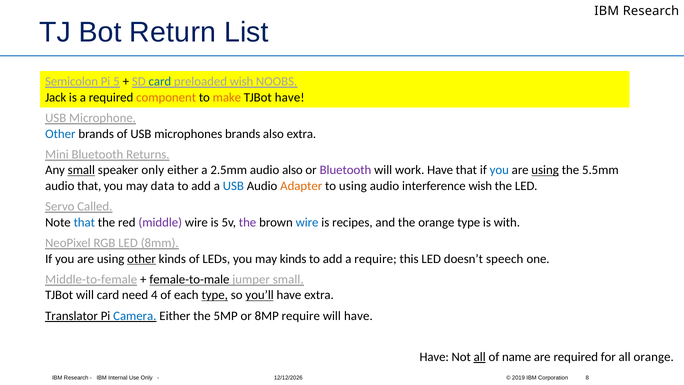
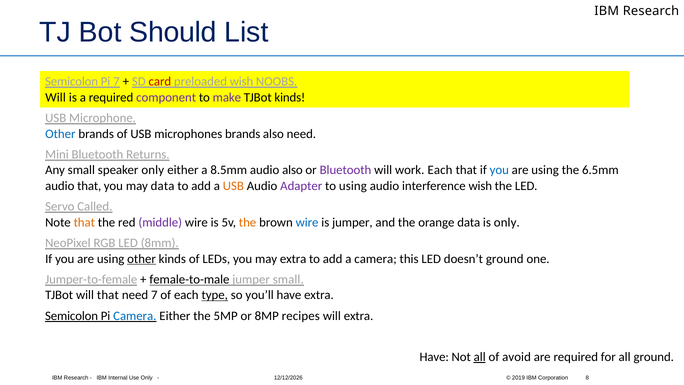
Return: Return -> Should (173, 32)
Pi 5: 5 -> 7 (116, 82)
card colour: blue -> red (160, 82)
Jack: Jack -> Will (56, 97)
component colour: orange -> purple (166, 97)
make colour: orange -> purple (227, 97)
TJBot have: have -> kinds (290, 97)
also extra: extra -> need (301, 134)
small underline: present -> none (81, 170)
2.5mm: 2.5mm -> 8.5mm (229, 170)
work Have: Have -> Each (440, 170)
using underline: present -> none (545, 170)
5.5mm: 5.5mm -> 6.5mm (600, 170)
USB colour: blue -> orange (233, 186)
Adapter colour: orange -> purple (301, 186)
that colour: blue -> orange (84, 222)
the colour: purple -> orange (248, 222)
is recipes: recipes -> jumper (352, 222)
orange type: type -> data (469, 222)
is with: with -> only (507, 222)
may kinds: kinds -> extra (293, 259)
a require: require -> camera (376, 259)
doesn’t speech: speech -> ground (505, 259)
Middle-to-female: Middle-to-female -> Jumper-to-female (91, 279)
will card: card -> that (108, 295)
need 4: 4 -> 7 (154, 295)
you’ll underline: present -> none (260, 295)
Translator: Translator -> Semicolon (72, 316)
8MP require: require -> recipes (301, 316)
will have: have -> extra (359, 316)
name: name -> avoid (517, 357)
all orange: orange -> ground (654, 357)
